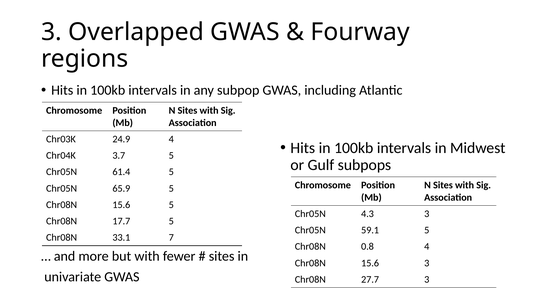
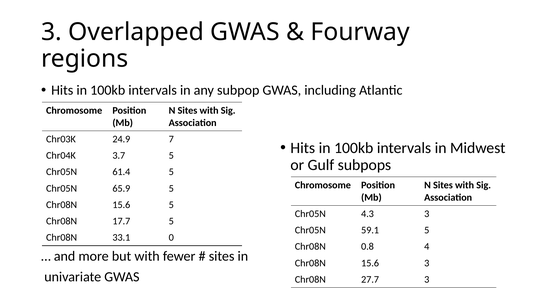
24.9 4: 4 -> 7 (171, 139)
7: 7 -> 0 (171, 238)
